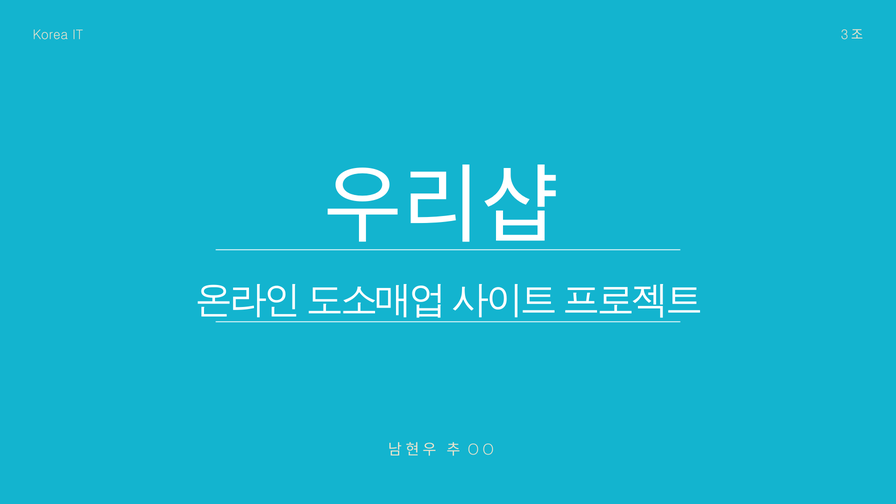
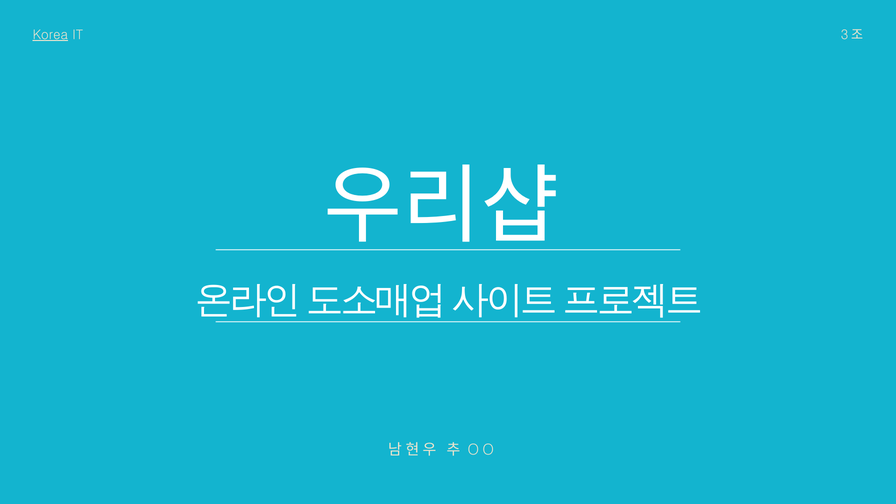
Korea underline: none -> present (50, 35)
